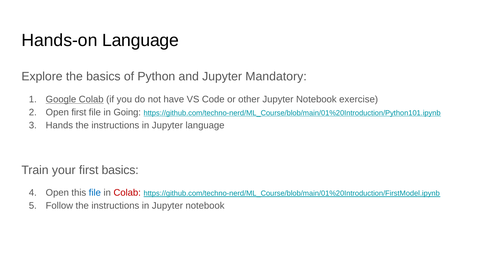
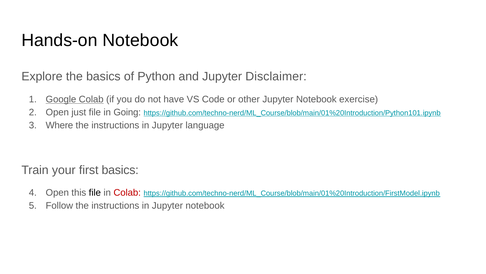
Hands-on Language: Language -> Notebook (140, 40)
Mandatory: Mandatory -> Disclaimer (276, 76)
Open first: first -> just (79, 112)
Hands: Hands -> Where (59, 125)
file colour: blue -> black (95, 192)
